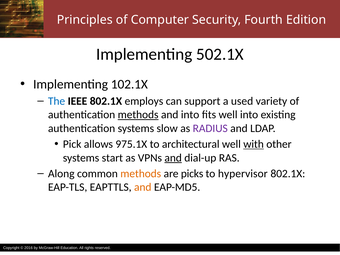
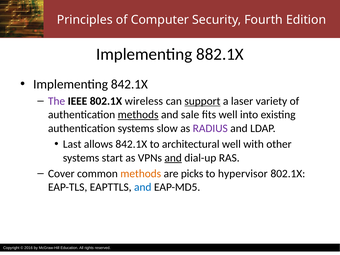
502.1X: 502.1X -> 882.1X (220, 54)
Implementing 102.1X: 102.1X -> 842.1X (129, 84)
The colour: blue -> purple (57, 101)
employs: employs -> wireless (144, 101)
support underline: none -> present (202, 101)
used: used -> laser (242, 101)
and into: into -> sale (190, 115)
Pick: Pick -> Last (72, 144)
allows 975.1X: 975.1X -> 842.1X (131, 144)
with underline: present -> none (254, 144)
Along: Along -> Cover (61, 174)
and colour: orange -> blue (143, 187)
